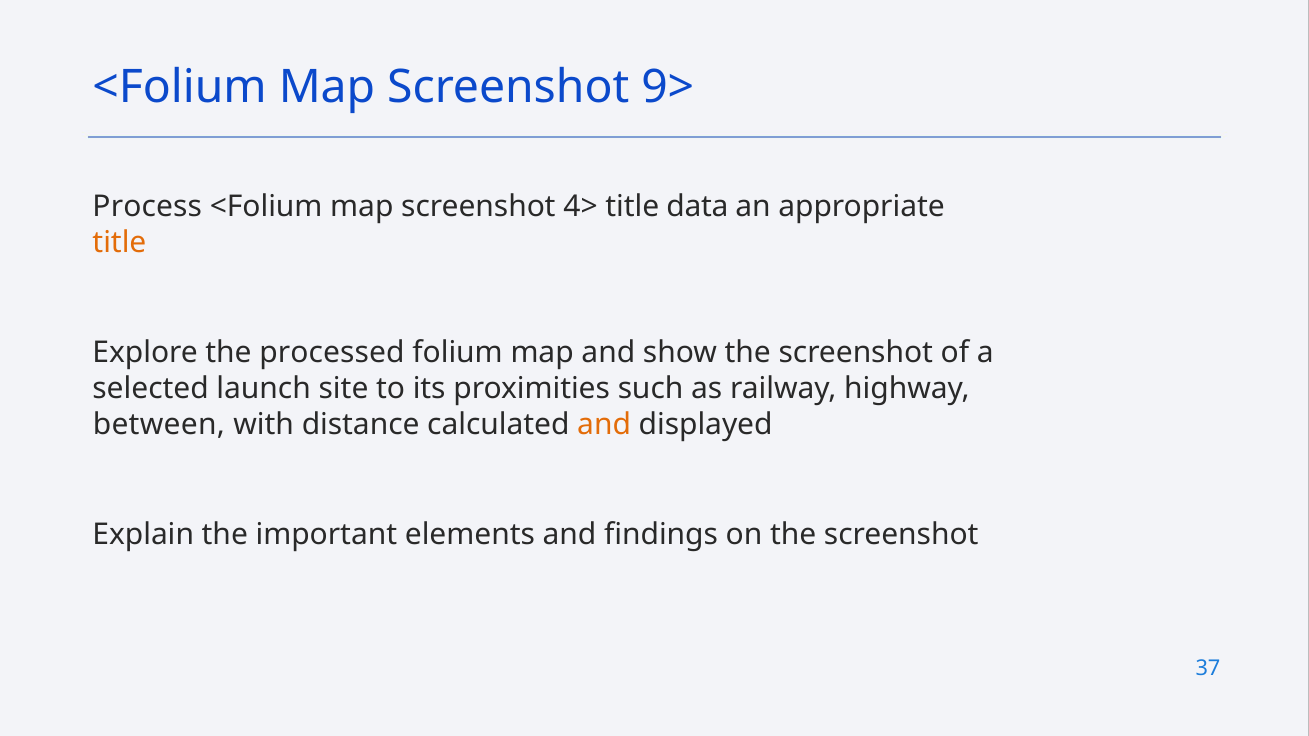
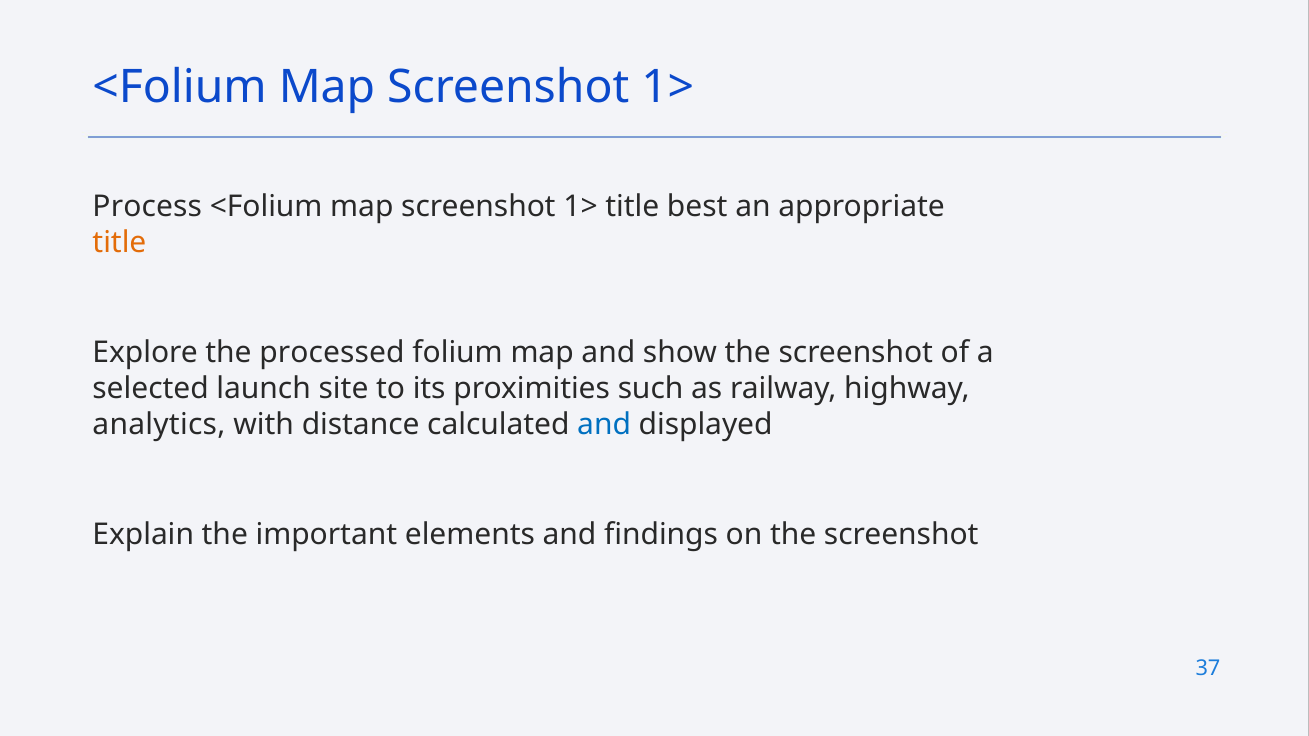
9>: 9> -> 1> (668, 87)
4>: 4> -> 1> (581, 206)
data: data -> best (697, 206)
between: between -> analytics (159, 424)
and colour: orange -> blue (604, 424)
